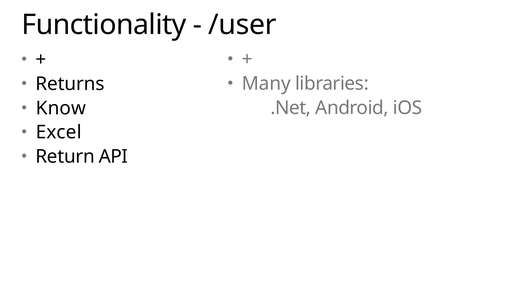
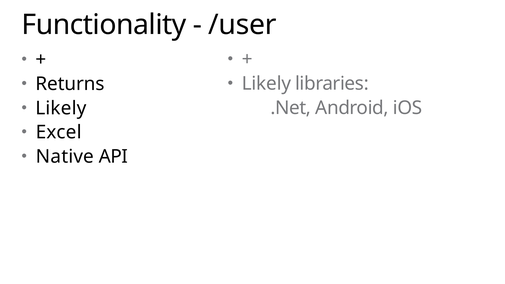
Many: Many -> Likely (266, 84)
Know: Know -> Likely (61, 108)
Return: Return -> Native (65, 157)
